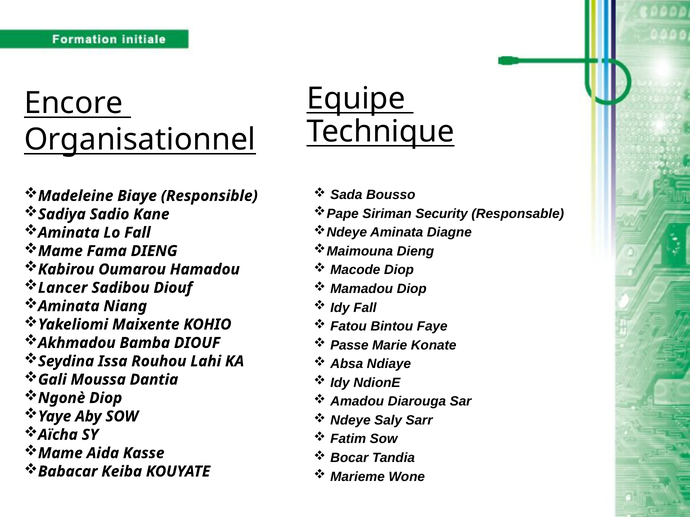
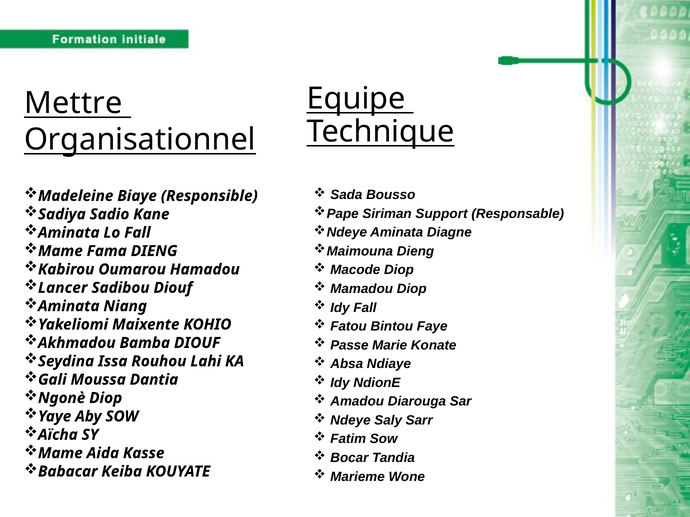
Encore: Encore -> Mettre (73, 103)
Security: Security -> Support (442, 214)
